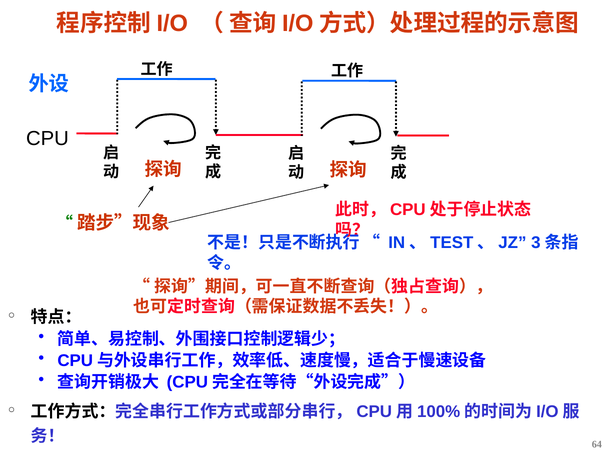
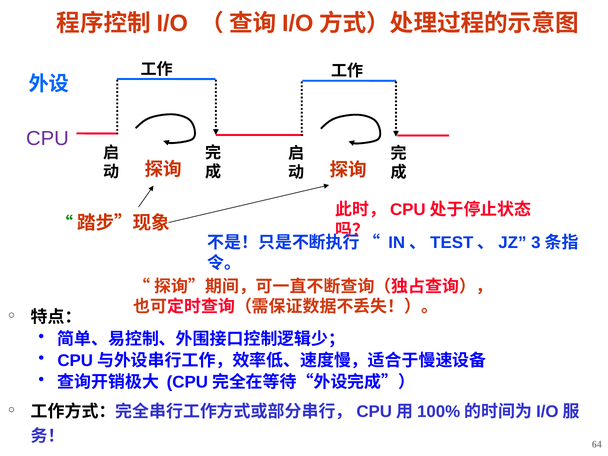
CPU colour: black -> purple (47, 139)
